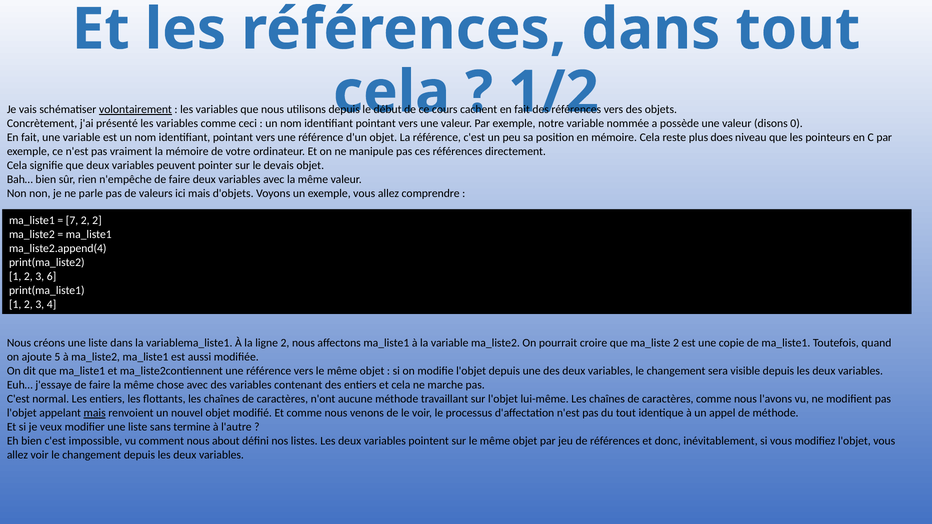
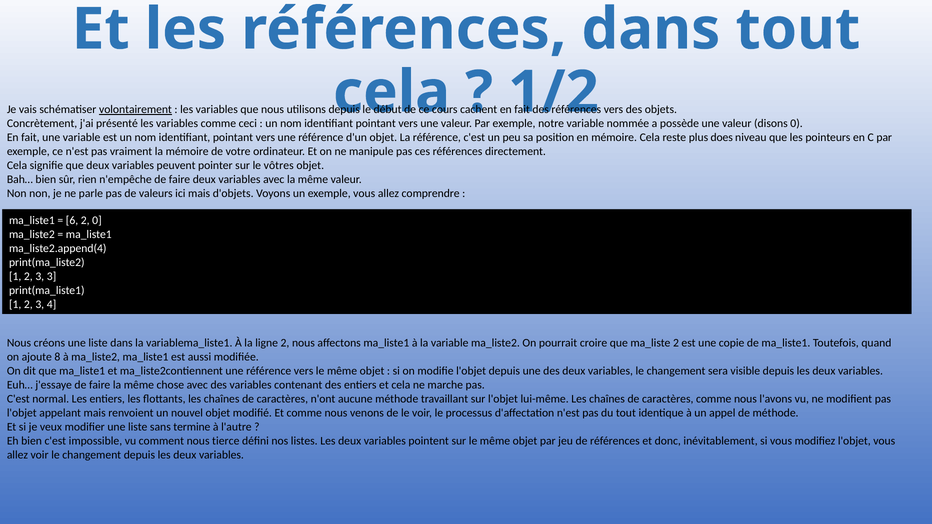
devais: devais -> vôtres (279, 165)
7: 7 -> 6 (72, 221)
2 2: 2 -> 0 (97, 221)
3 6: 6 -> 3 (52, 276)
5: 5 -> 8 (57, 357)
mais underline: present -> none (95, 413)
about: about -> tierce (226, 441)
